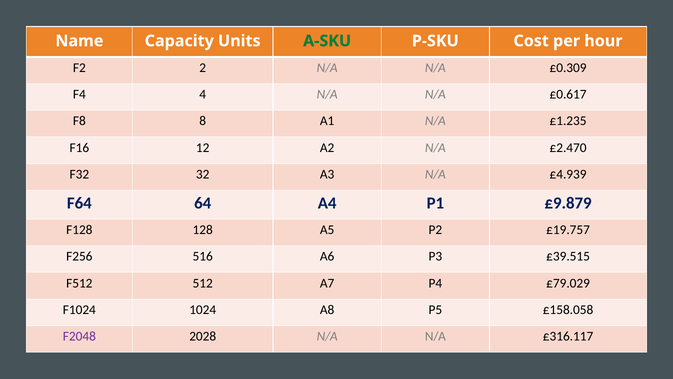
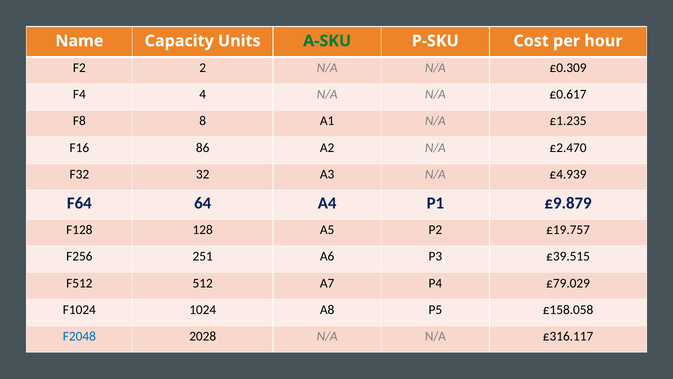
12: 12 -> 86 (203, 147)
516: 516 -> 251 (203, 256)
F2048 colour: purple -> blue (79, 336)
